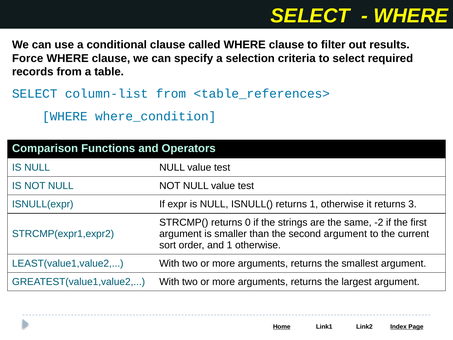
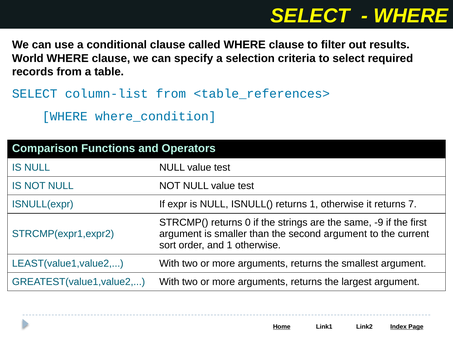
Force: Force -> World (28, 58)
3: 3 -> 7 (412, 204)
-2: -2 -> -9 (379, 223)
